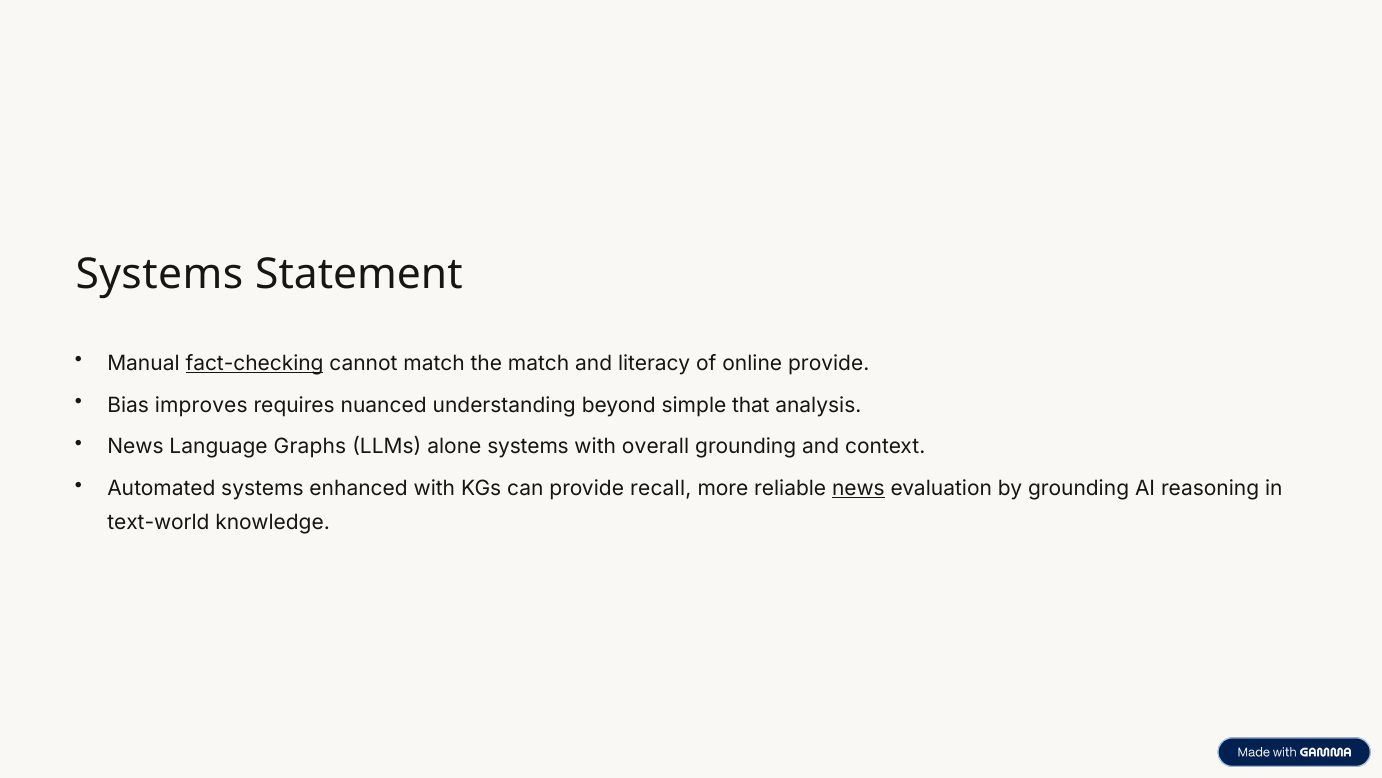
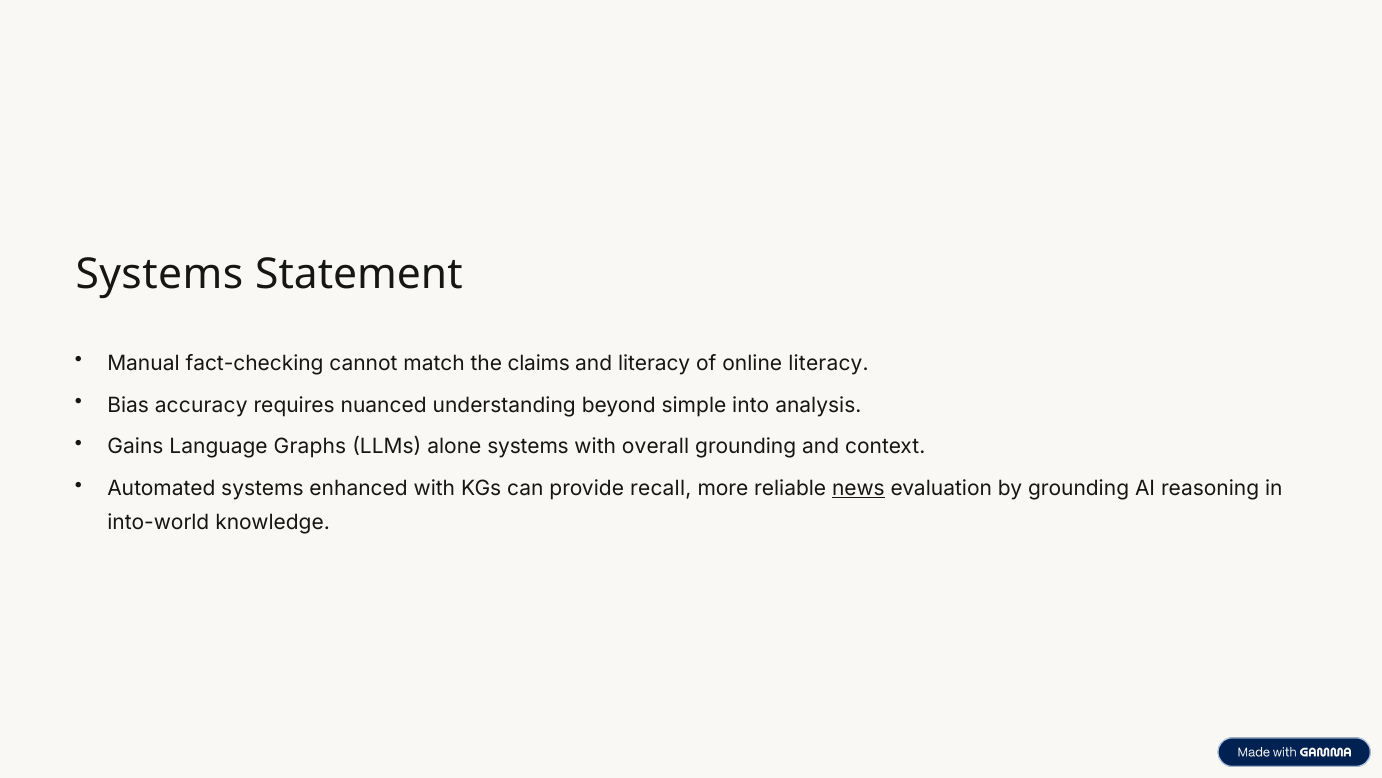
fact-checking underline: present -> none (255, 363)
the match: match -> claims (539, 363)
online provide: provide -> literacy (829, 363)
improves: improves -> accuracy (201, 405)
that: that -> into (751, 405)
News: News -> Gains (135, 447)
text-world: text-world -> into-world (158, 522)
